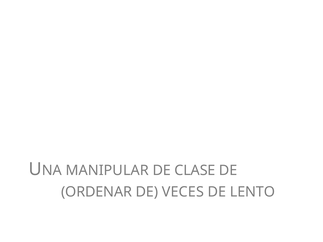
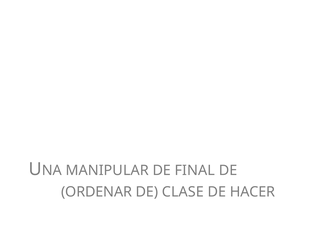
CLASE: CLASE -> FINAL (195, 170)
VECES: VECES -> CLASE (183, 192)
LENTO: LENTO -> HACER (252, 192)
